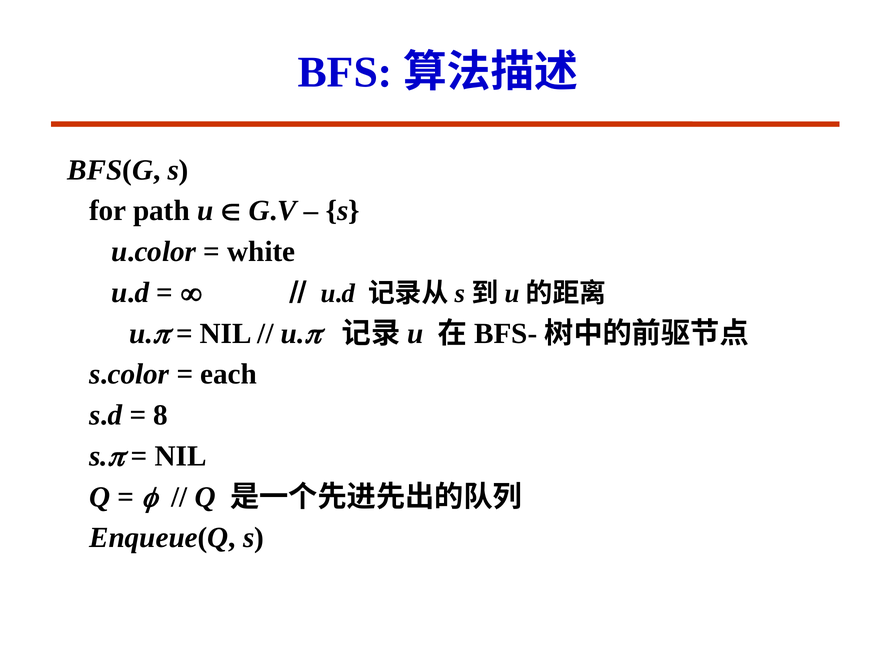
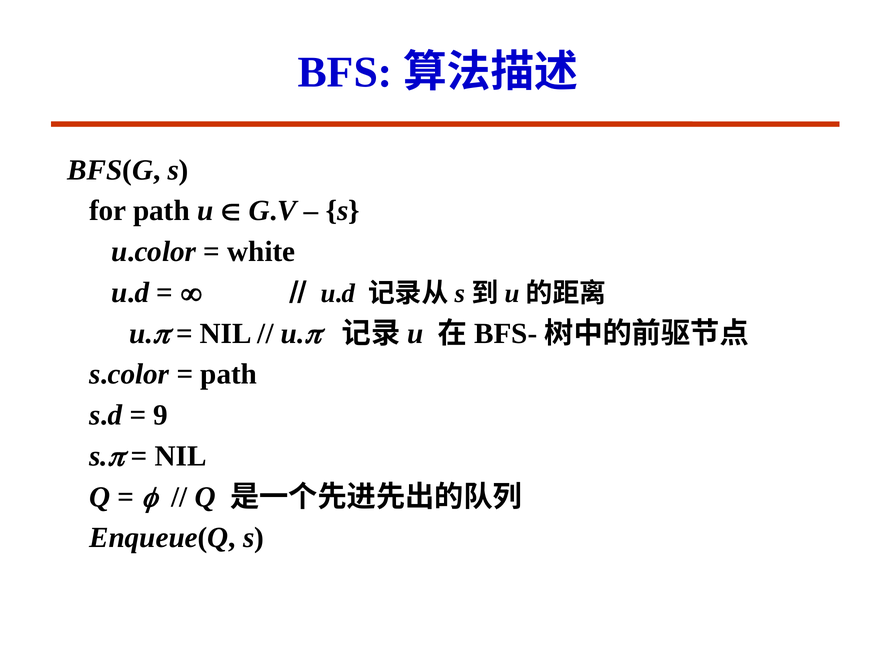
each: each -> path (229, 374)
8: 8 -> 9 (161, 415)
